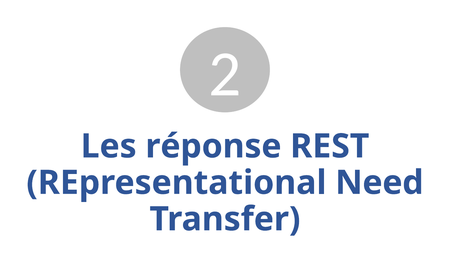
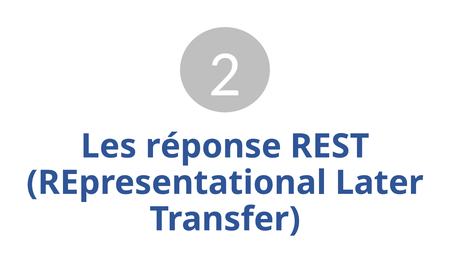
Need: Need -> Later (379, 183)
